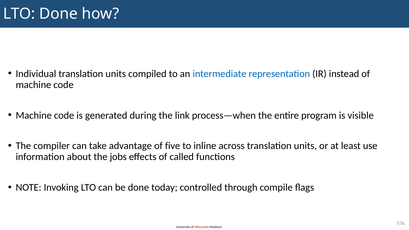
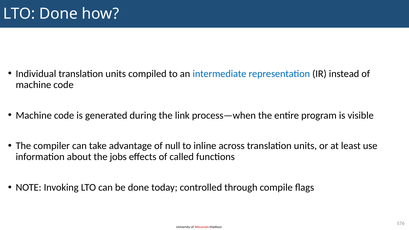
five: five -> null (173, 146)
